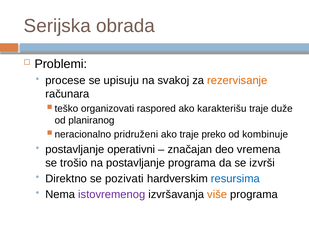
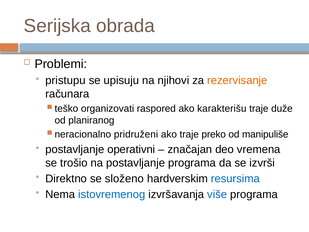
procese: procese -> pristupu (65, 80)
svakoj: svakoj -> njihovi (173, 80)
kombinuje: kombinuje -> manipuliše (265, 134)
pozivati: pozivati -> složeno (124, 178)
istovremenog colour: purple -> blue (112, 194)
više colour: orange -> blue (217, 194)
